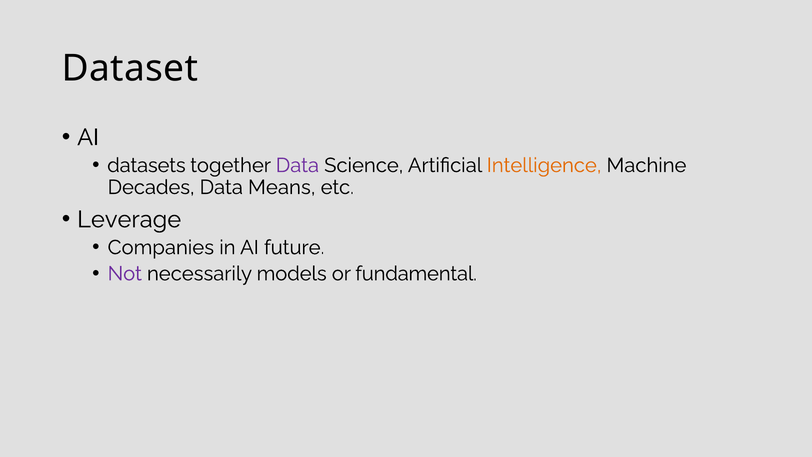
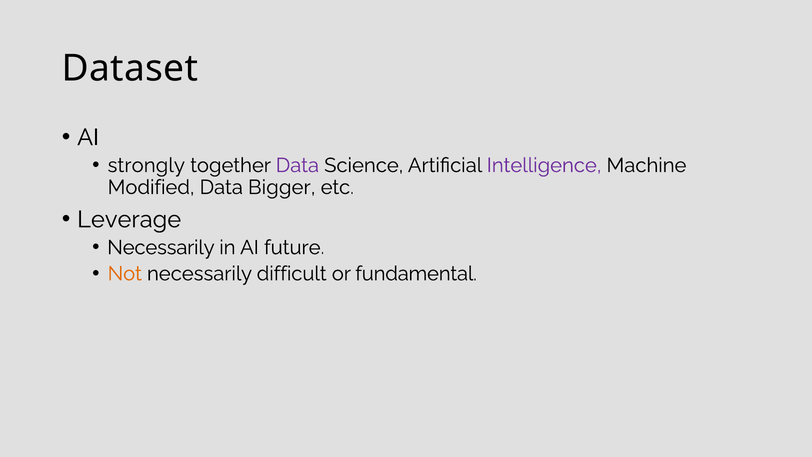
datasets: datasets -> strongly (146, 165)
Intelligence colour: orange -> purple (544, 165)
Decades: Decades -> Modified (151, 187)
Means: Means -> Bigger (282, 187)
Companies: Companies -> Necessarily (161, 247)
Not colour: purple -> orange (125, 274)
models: models -> difficult (292, 274)
